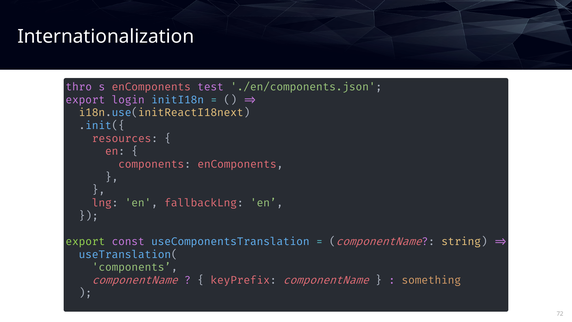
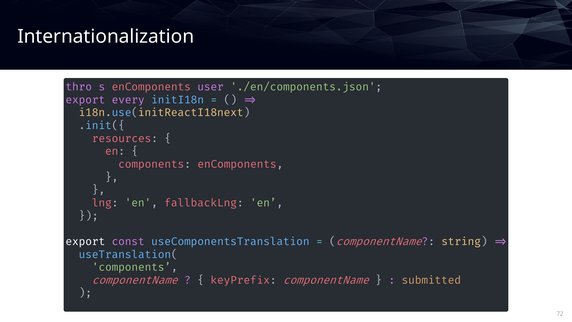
test: test -> user (211, 87)
login: login -> every (128, 100)
export colour: light green -> white (85, 241)
something: something -> submitted (431, 280)
